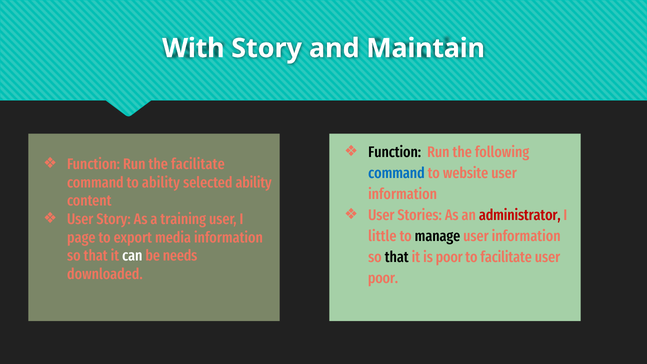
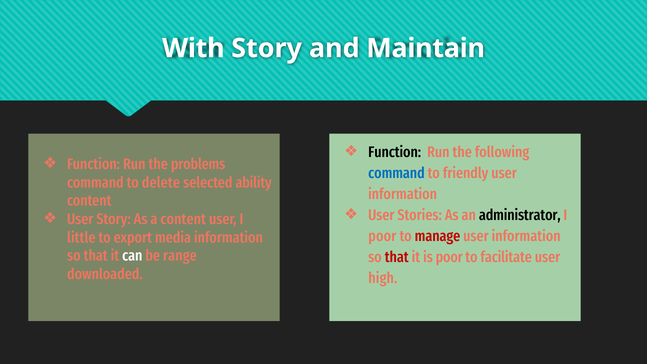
the facilitate: facilitate -> problems (198, 164)
website: website -> friendly (466, 173)
to ability: ability -> delete (161, 183)
administrator colour: red -> black (520, 215)
a training: training -> content (183, 219)
little: little -> poor (382, 236)
manage colour: black -> red (437, 236)
page: page -> little (81, 238)
needs: needs -> range (180, 256)
that colour: black -> red (397, 257)
poor: poor -> high (383, 278)
